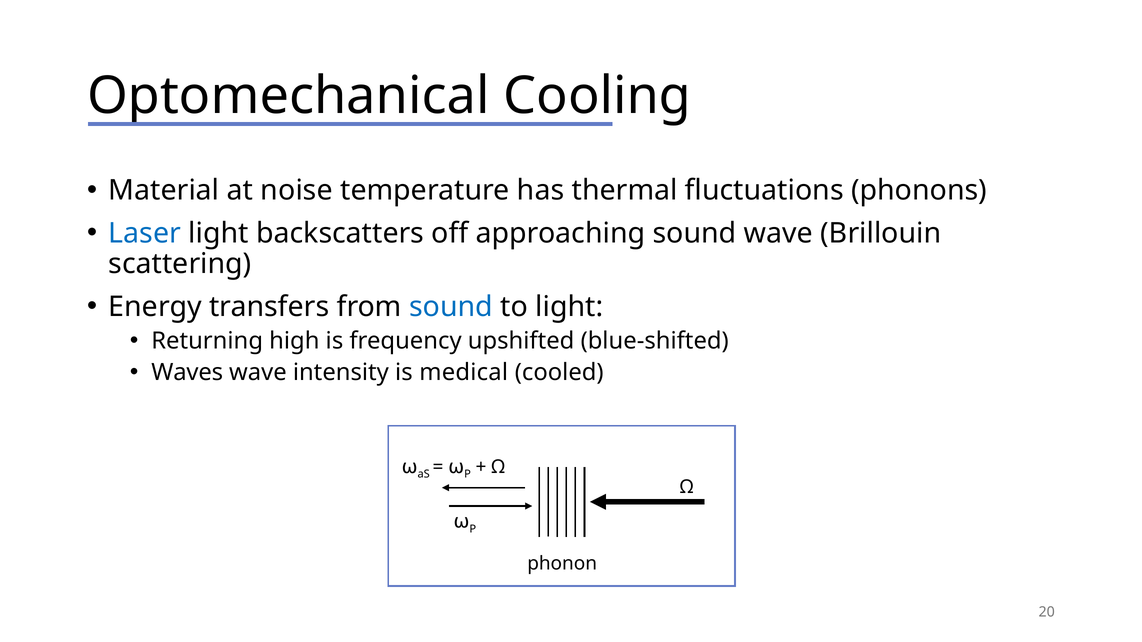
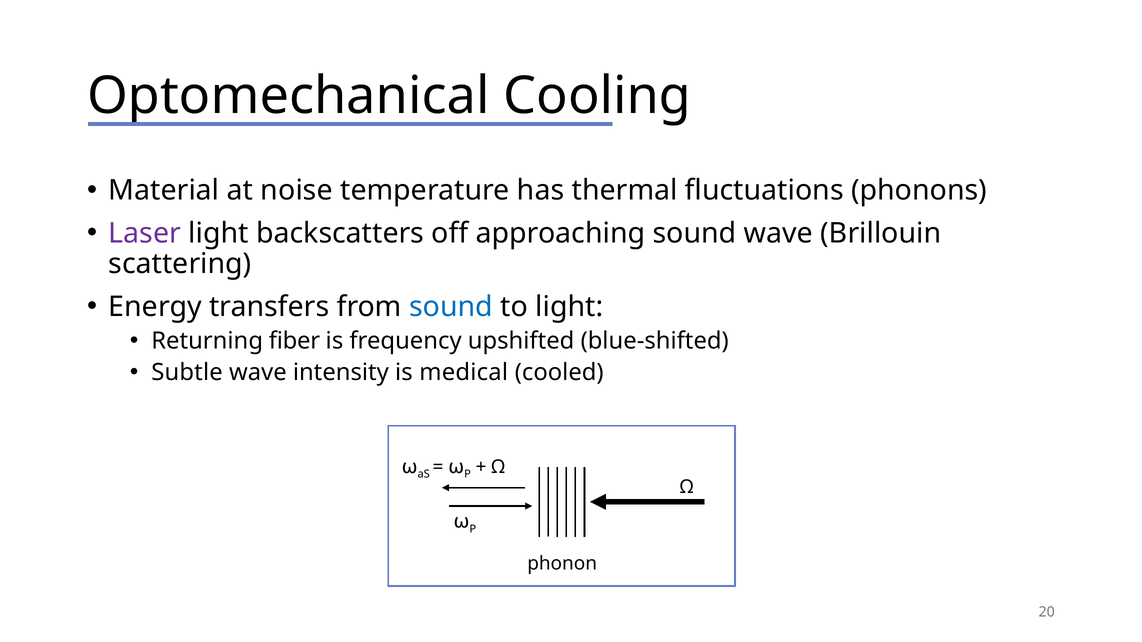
Laser colour: blue -> purple (145, 233)
high: high -> fiber (294, 341)
Waves: Waves -> Subtle (187, 373)
